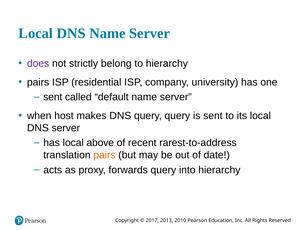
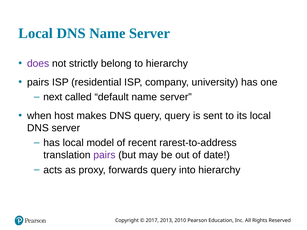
sent: sent -> next (53, 97)
above: above -> model (100, 143)
pairs colour: orange -> purple (104, 155)
